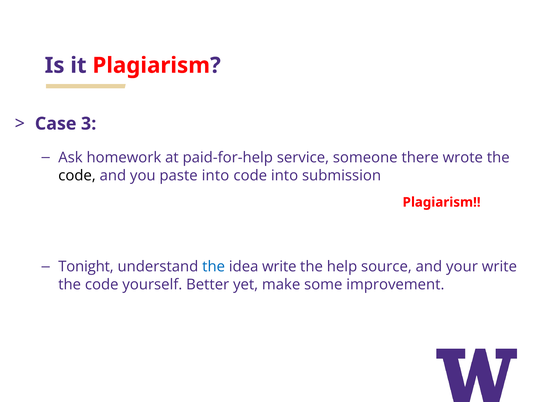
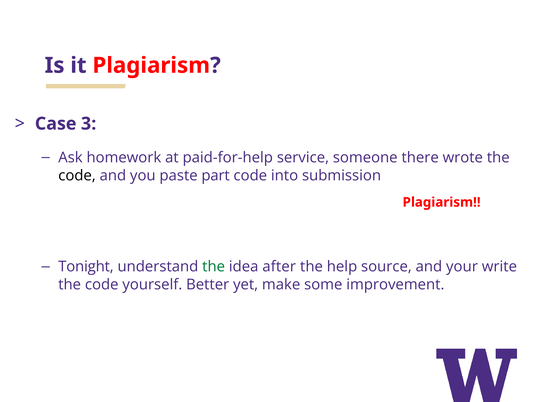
paste into: into -> part (216, 175)
the colour: blue -> green (214, 267)
idea write: write -> after (279, 267)
